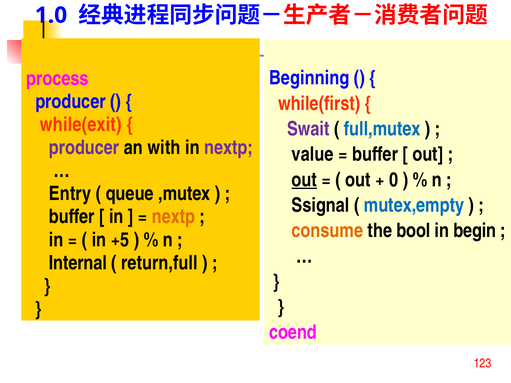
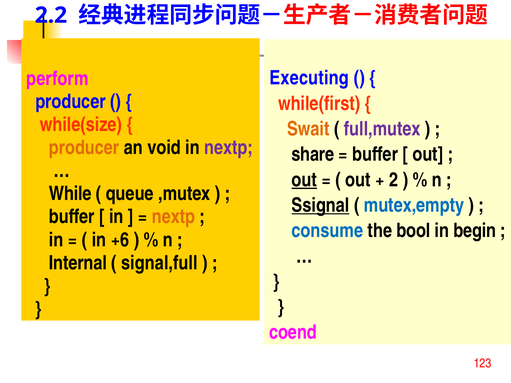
1.0: 1.0 -> 2.2 (51, 15)
Beginning: Beginning -> Executing (309, 78)
process: process -> perform (57, 79)
while(exit: while(exit -> while(size (81, 125)
Swait colour: purple -> orange (308, 129)
full,mutex colour: blue -> purple (382, 129)
producer colour: purple -> orange (84, 148)
with: with -> void (164, 148)
value: value -> share (313, 154)
0: 0 -> 2 (394, 180)
Entry: Entry -> While (70, 194)
Ssignal underline: none -> present (321, 205)
consume colour: orange -> blue (327, 231)
+5: +5 -> +6 (120, 240)
return,full: return,full -> signal,full (159, 263)
